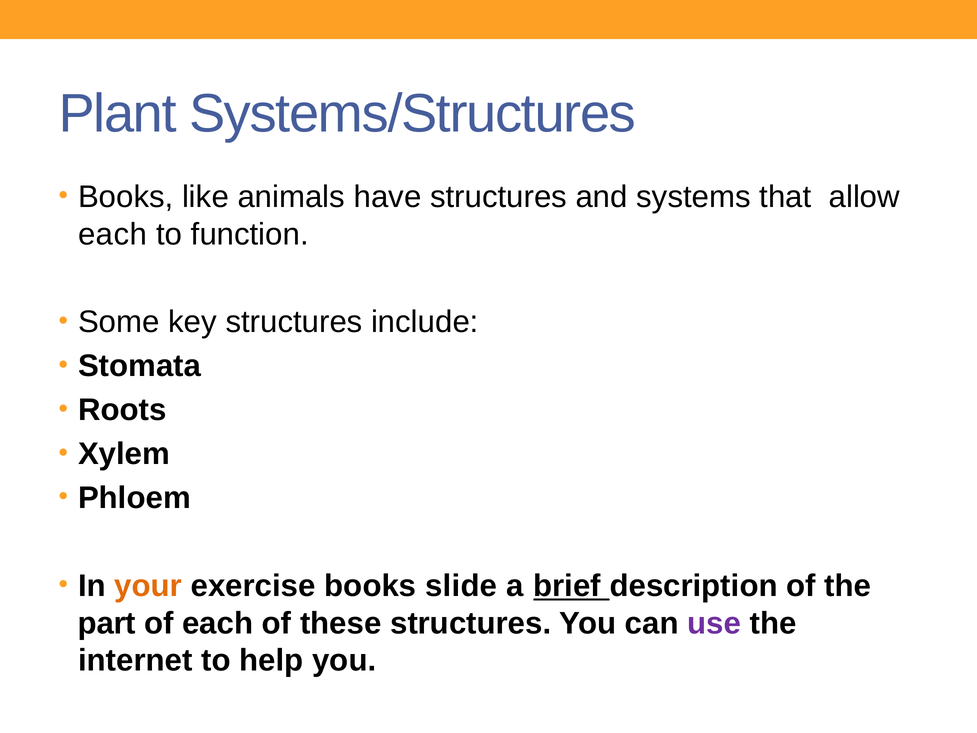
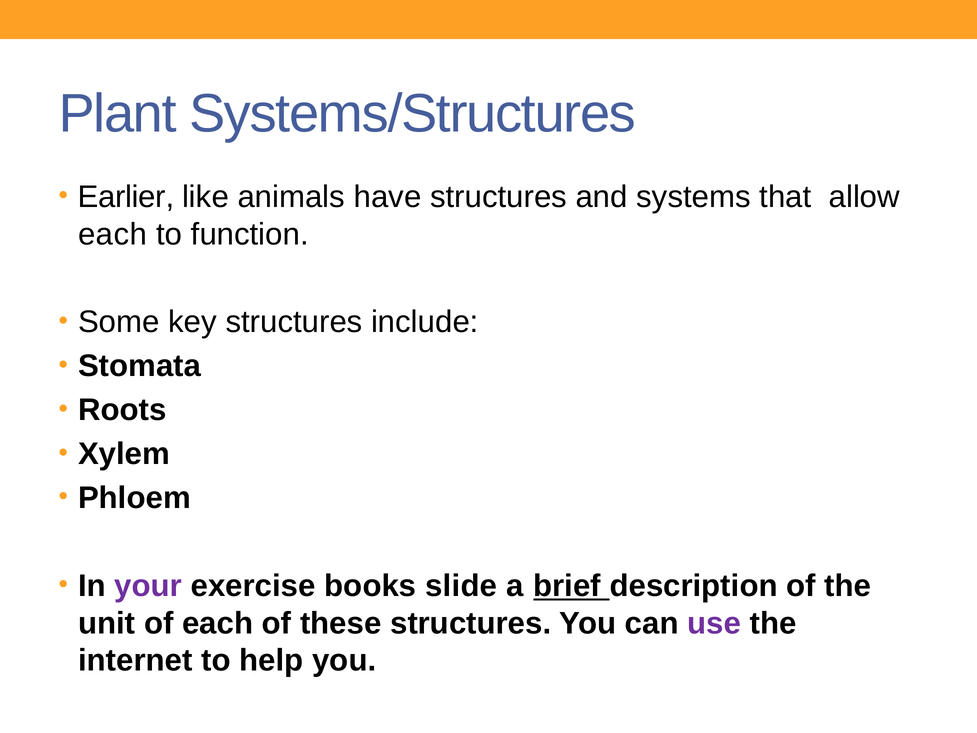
Books: Books -> Earlier (126, 197)
your colour: orange -> purple (148, 586)
part: part -> unit (107, 623)
